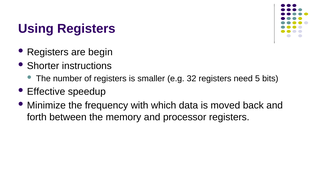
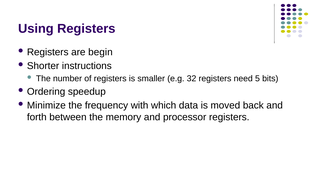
Effective: Effective -> Ordering (46, 92)
